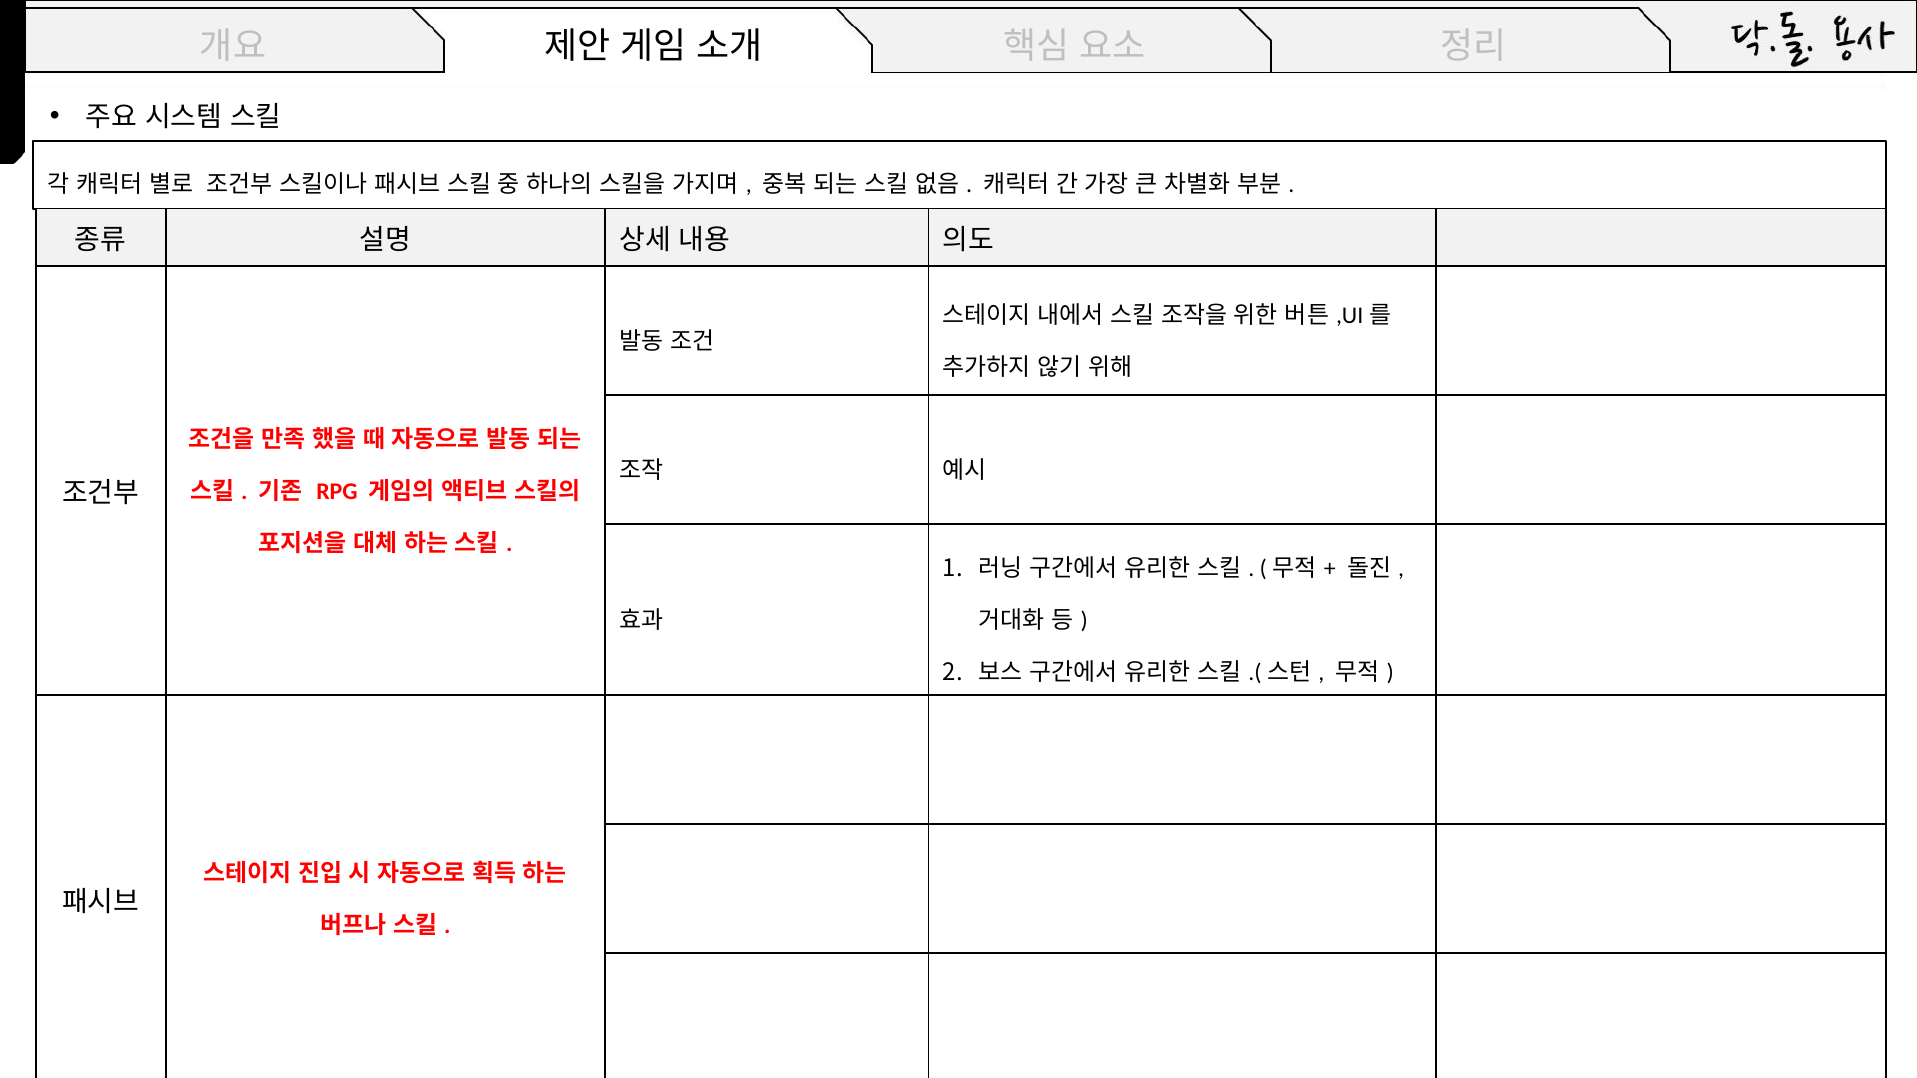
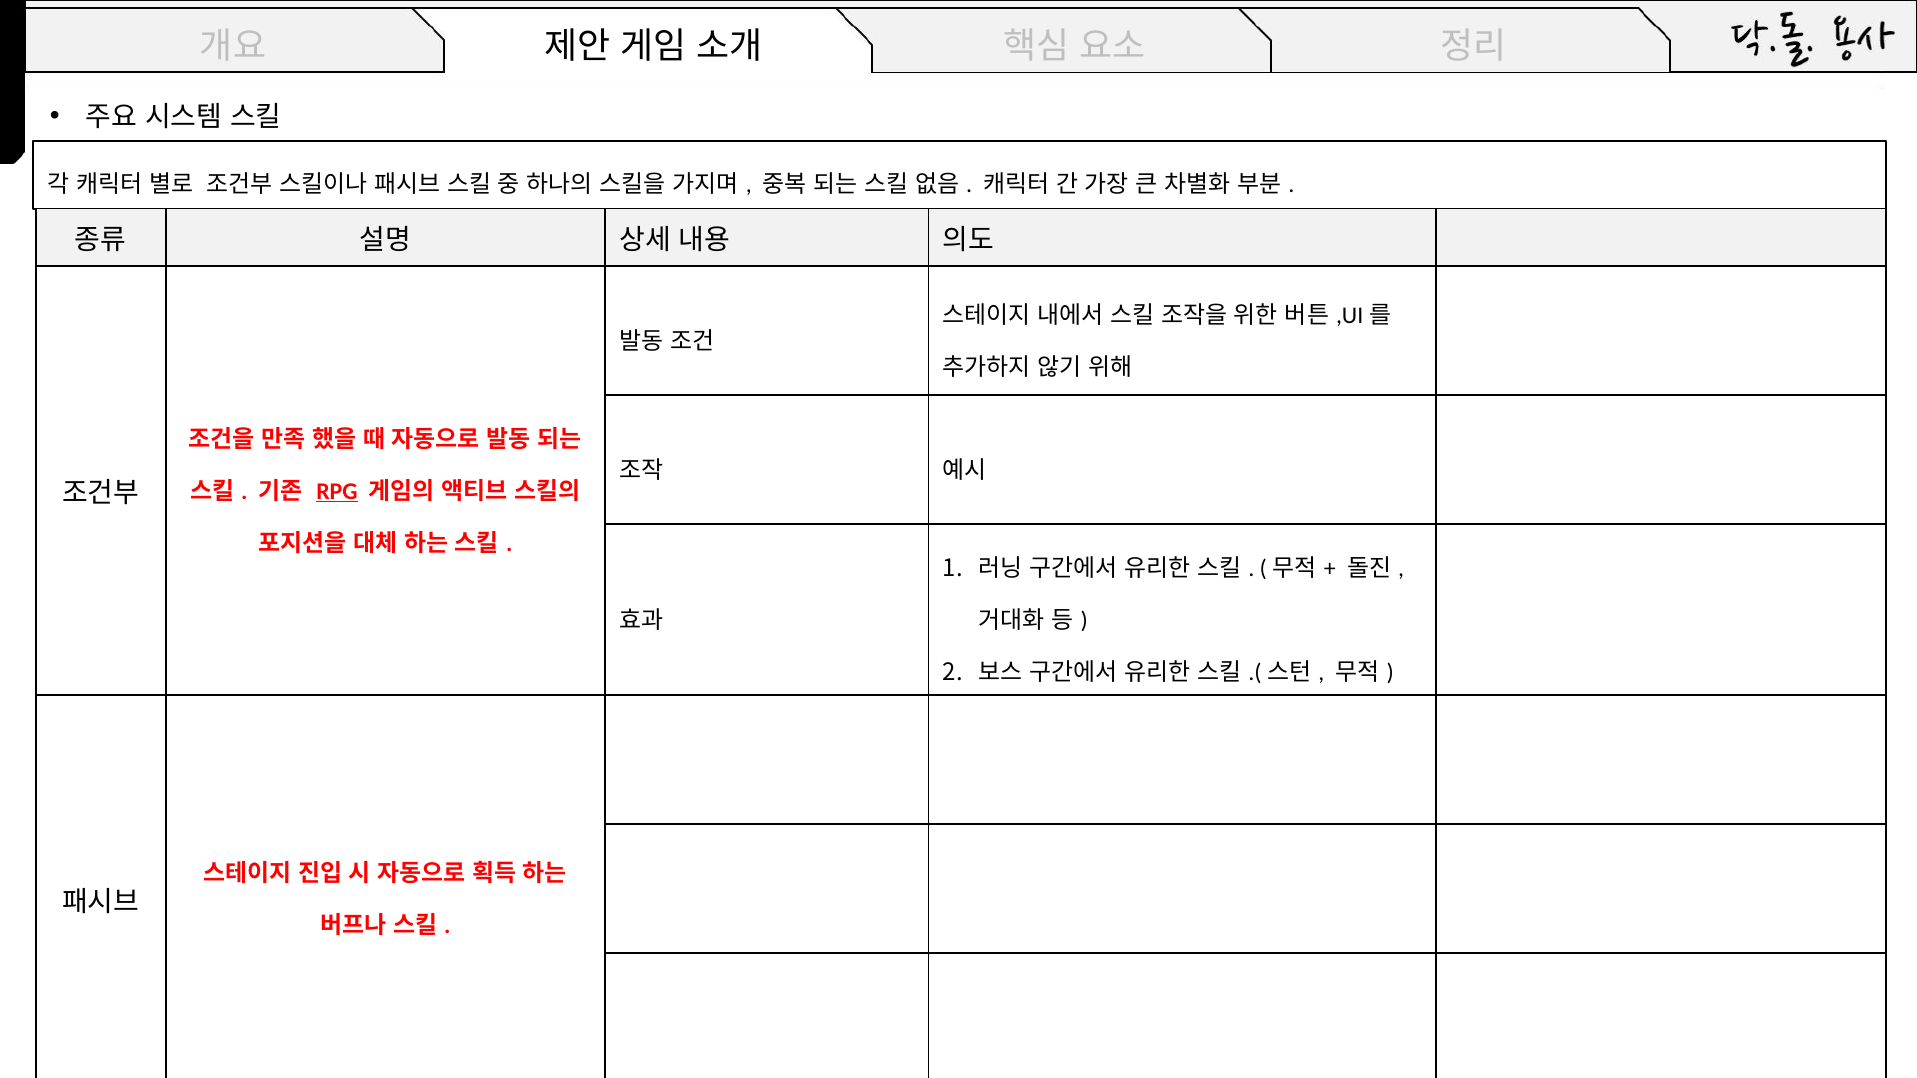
RPG underline: none -> present (337, 492)
